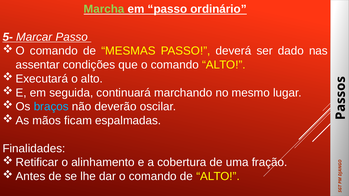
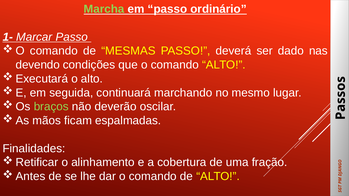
5-: 5- -> 1- (8, 37)
assentar: assentar -> devendo (38, 65)
braços colour: light blue -> light green (51, 107)
